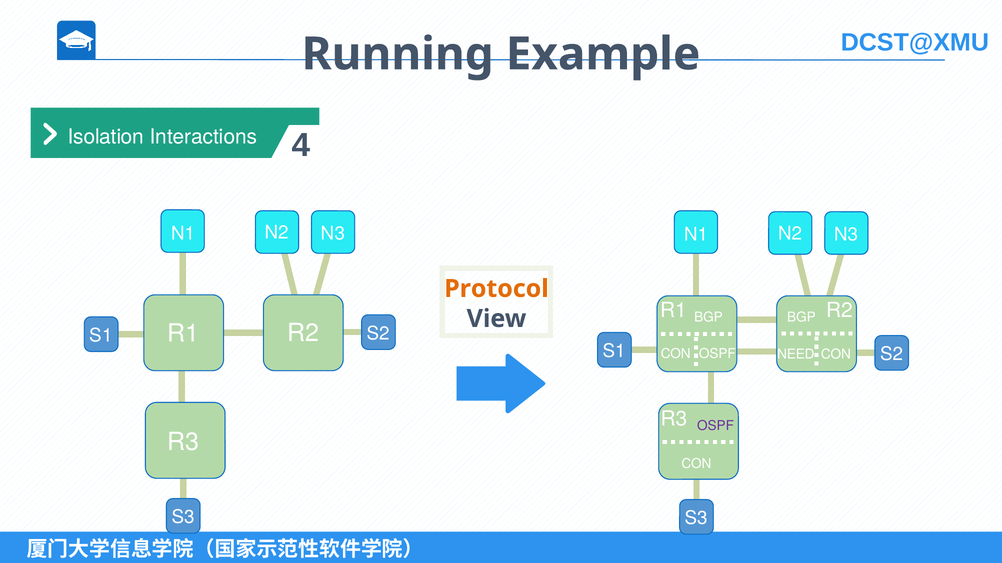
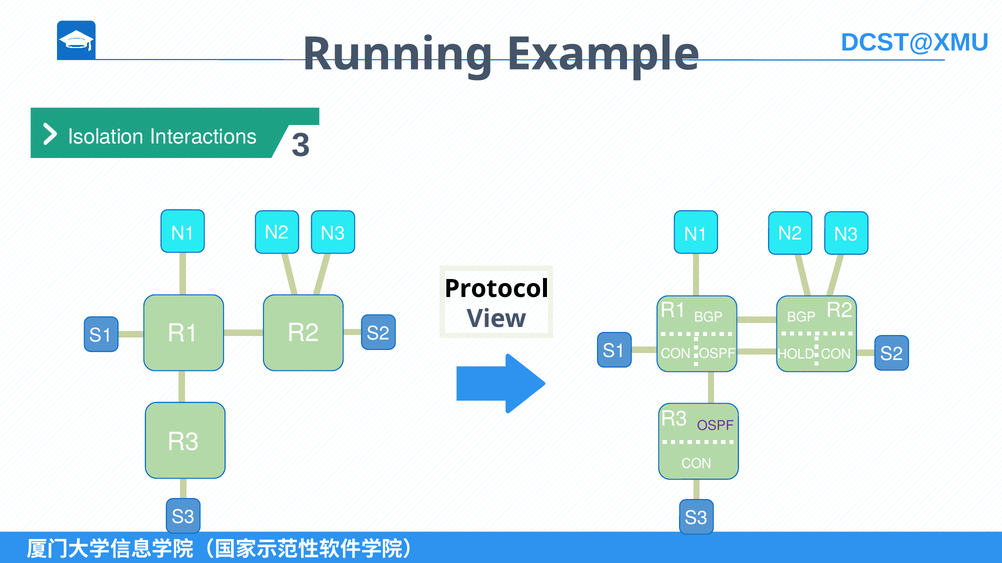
4: 4 -> 3 (301, 146)
Protocol colour: orange -> black (496, 289)
NEED: NEED -> HOLD (796, 354)
